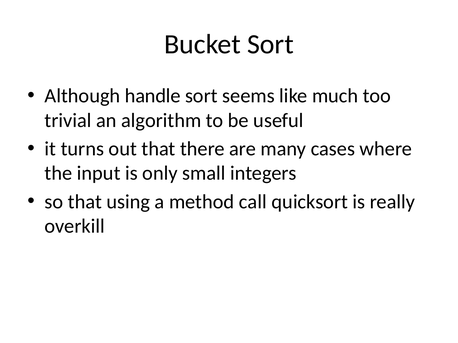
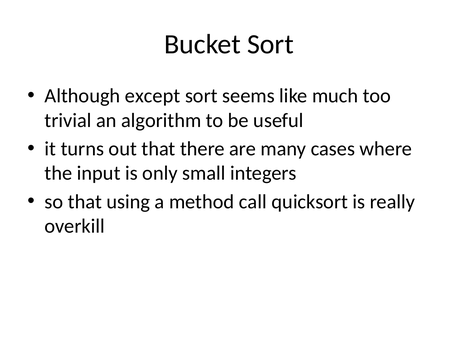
handle: handle -> except (153, 96)
